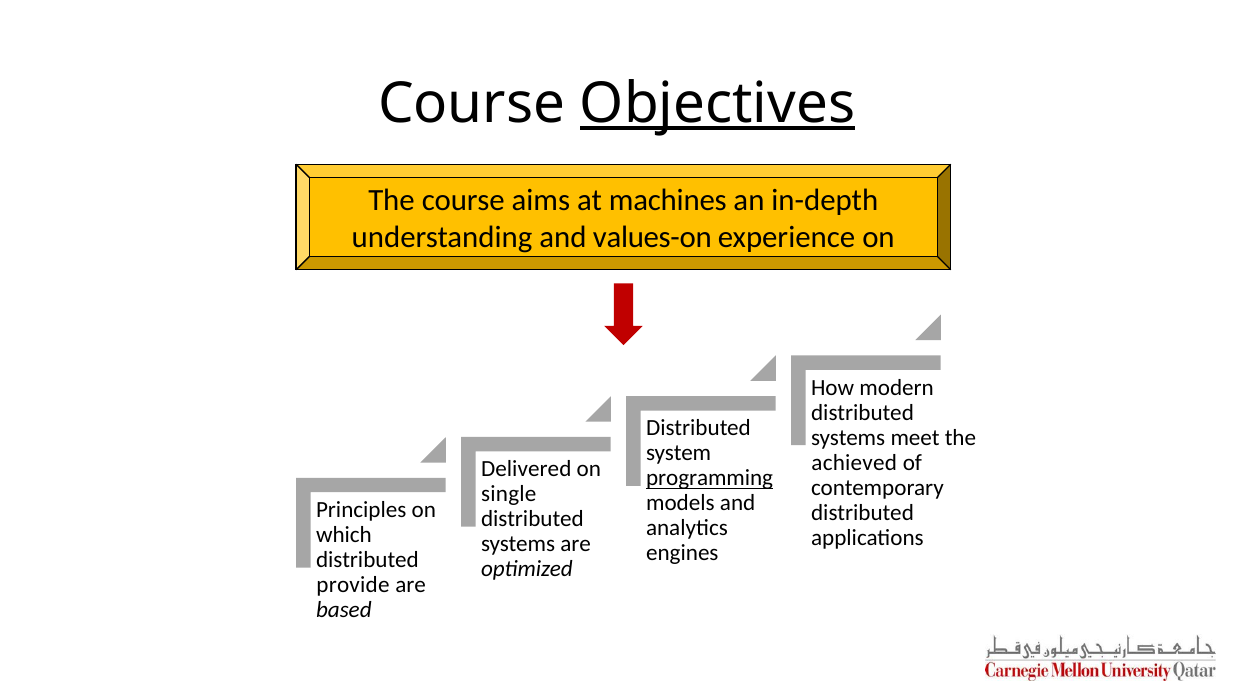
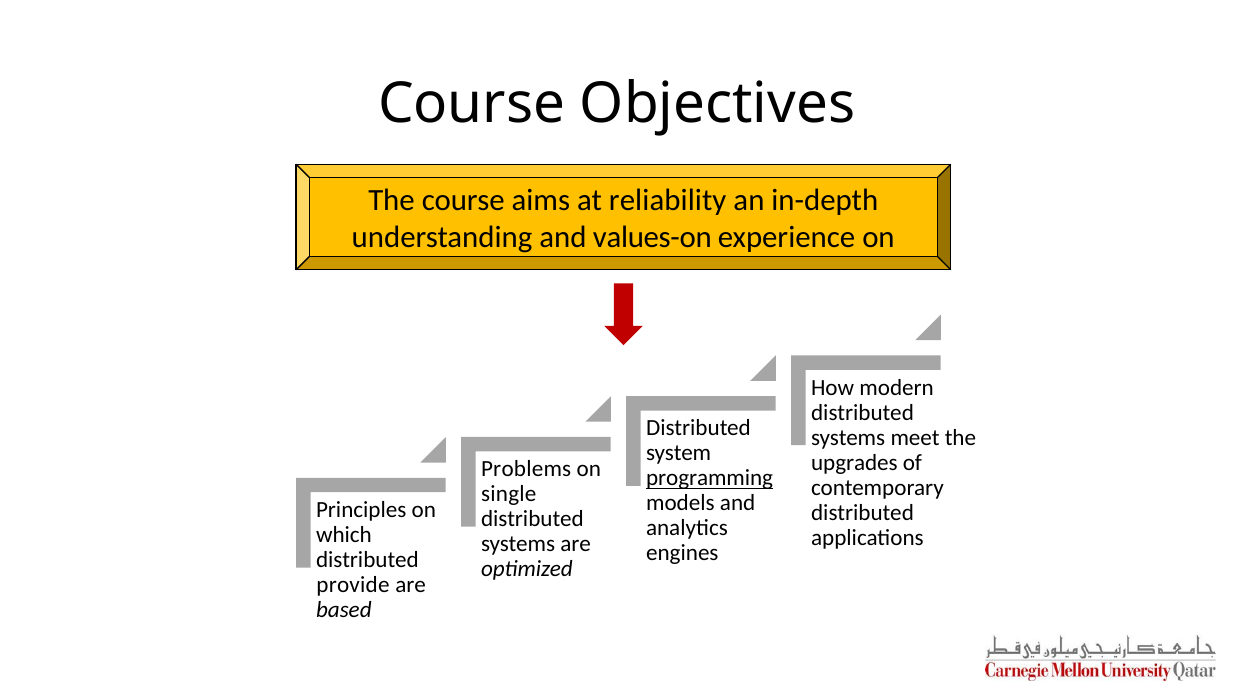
Objectives underline: present -> none (717, 104)
machines: machines -> reliability (668, 201)
achieved: achieved -> upgrades (854, 463)
Delivered: Delivered -> Problems (526, 469)
